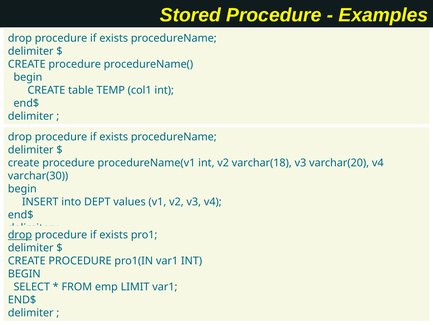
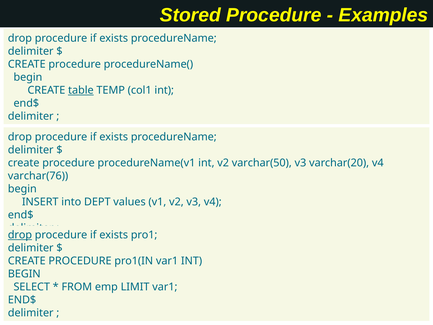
table underline: none -> present (81, 90)
varchar(18: varchar(18 -> varchar(50 (262, 163)
varchar(30: varchar(30 -> varchar(76 (38, 176)
